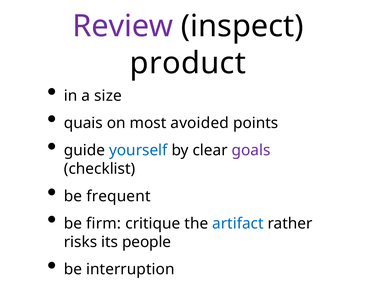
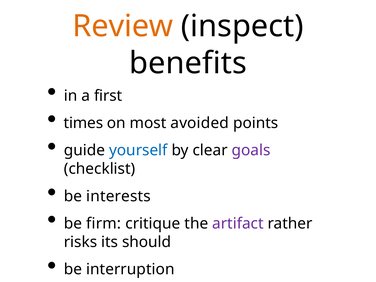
Review colour: purple -> orange (123, 26)
product: product -> benefits (188, 63)
size: size -> first (108, 96)
quais: quais -> times (83, 123)
frequent: frequent -> interests (118, 196)
artifact colour: blue -> purple (238, 224)
people: people -> should (147, 242)
